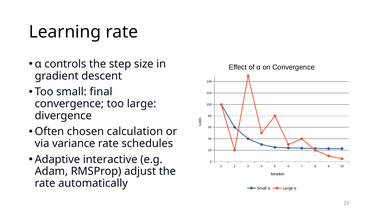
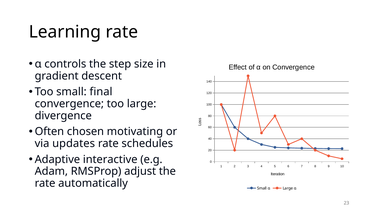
calculation: calculation -> motivating (135, 131)
variance: variance -> updates (74, 143)
